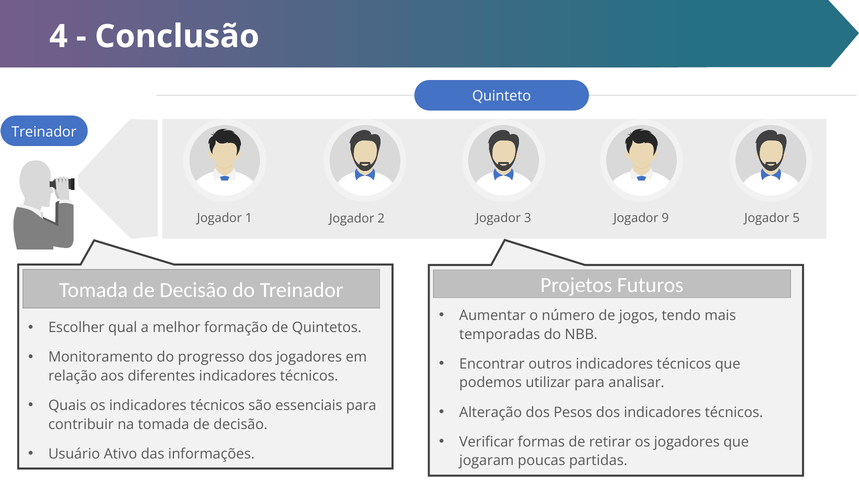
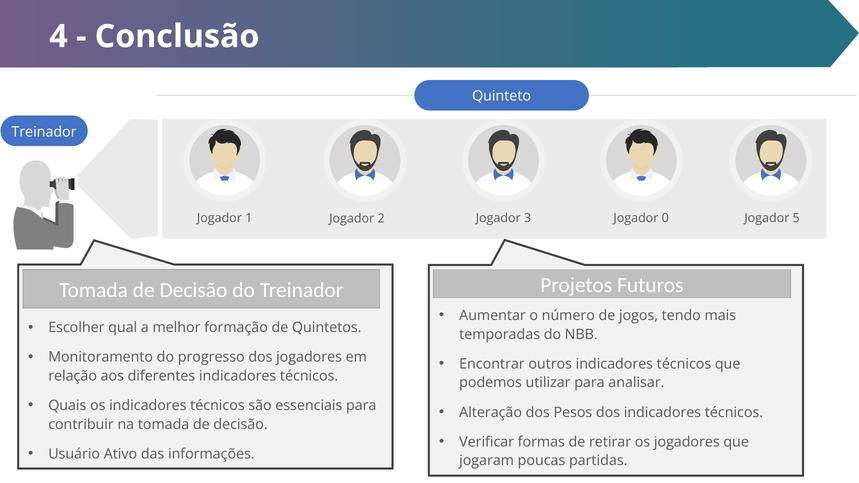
9: 9 -> 0 (665, 218)
